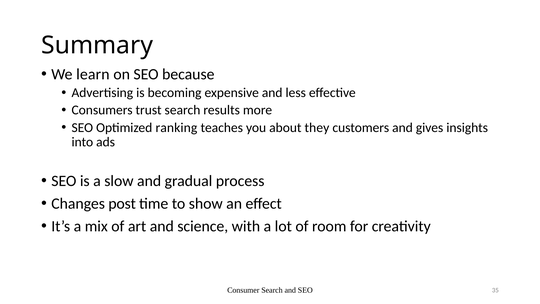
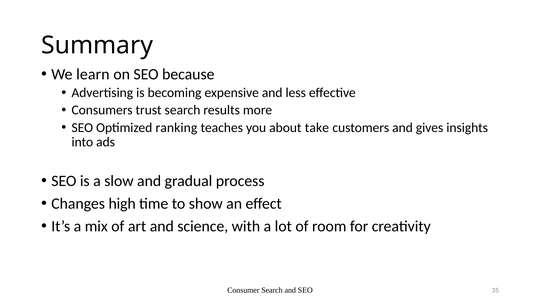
they: they -> take (317, 127)
post: post -> high (122, 203)
